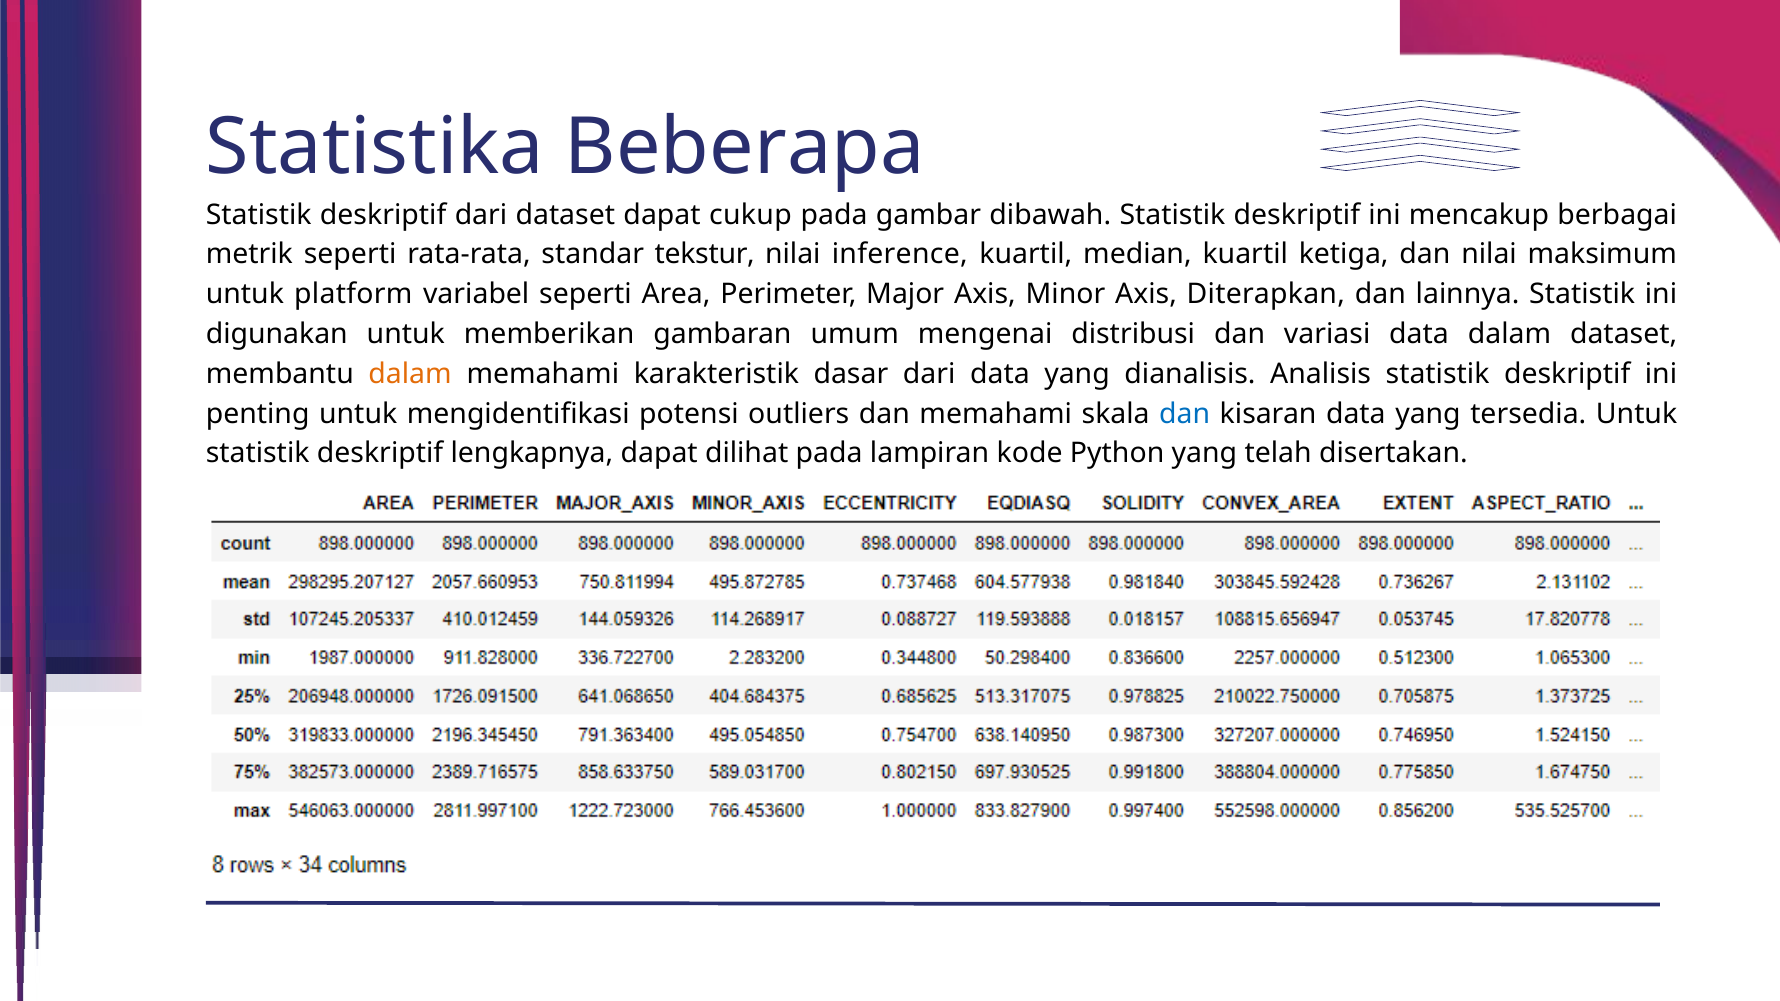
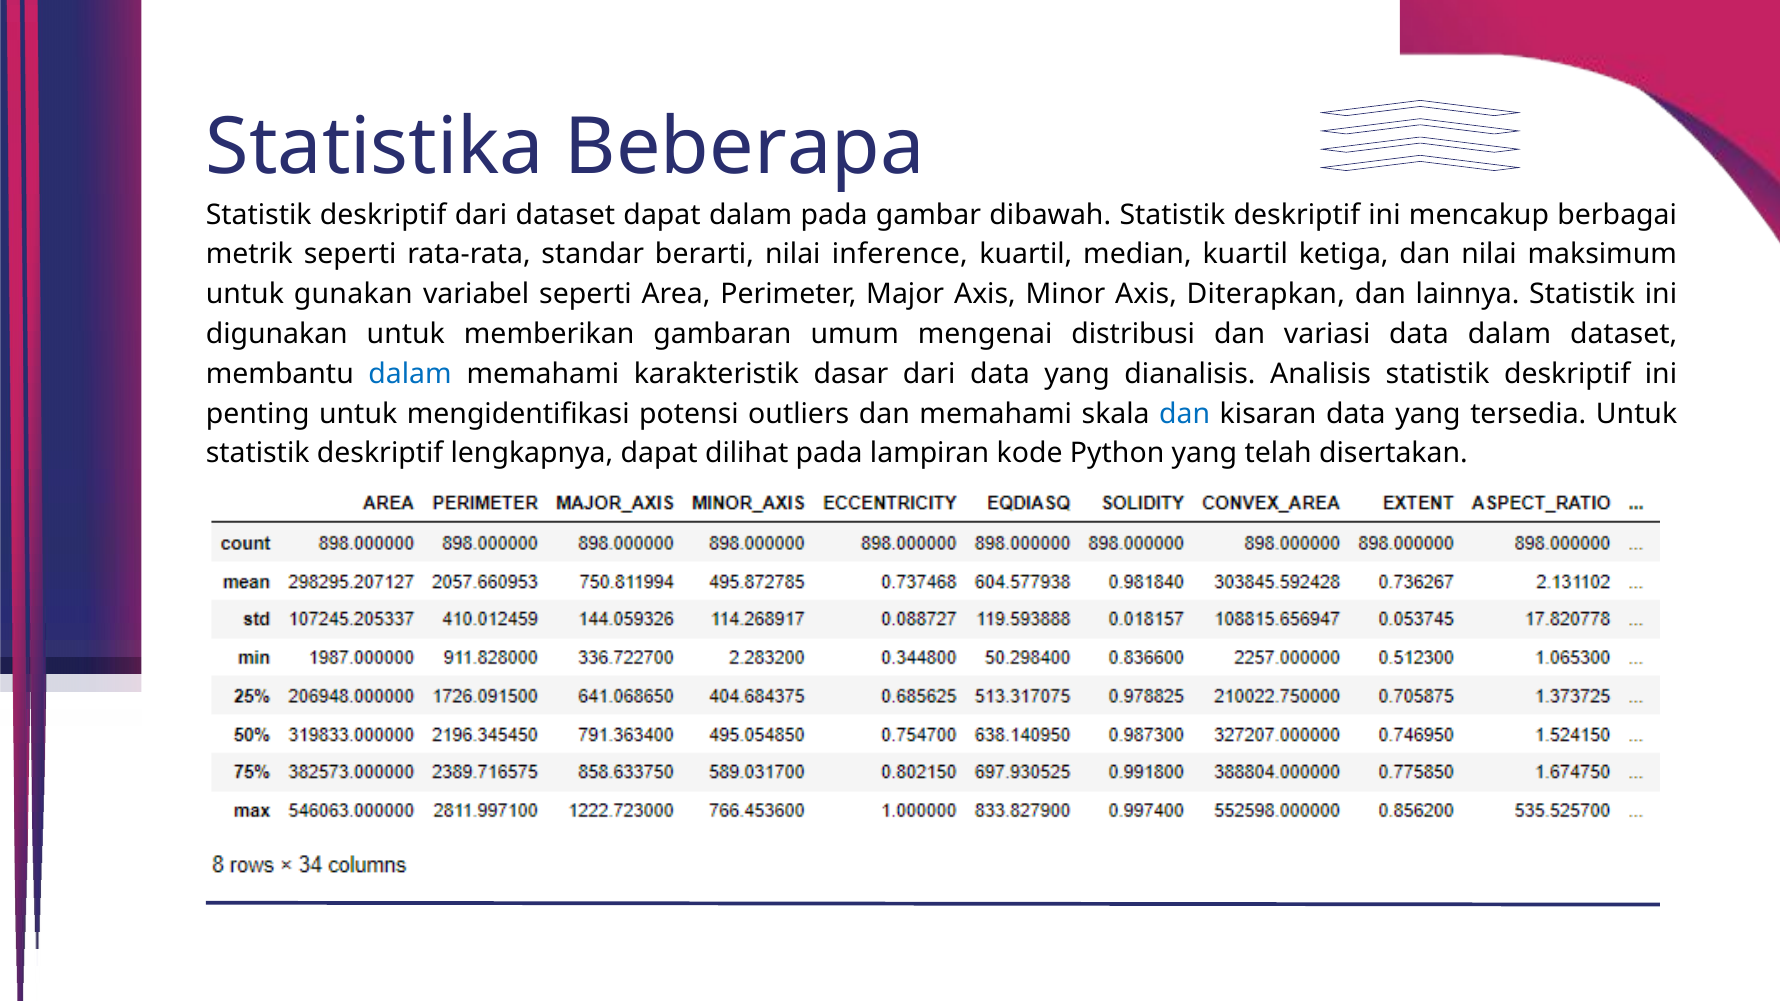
dapat cukup: cukup -> dalam (751, 215)
tekstur: tekstur -> berarti (705, 255)
platform: platform -> gunakan (353, 294)
dalam colour: orange -> blue (410, 374)
